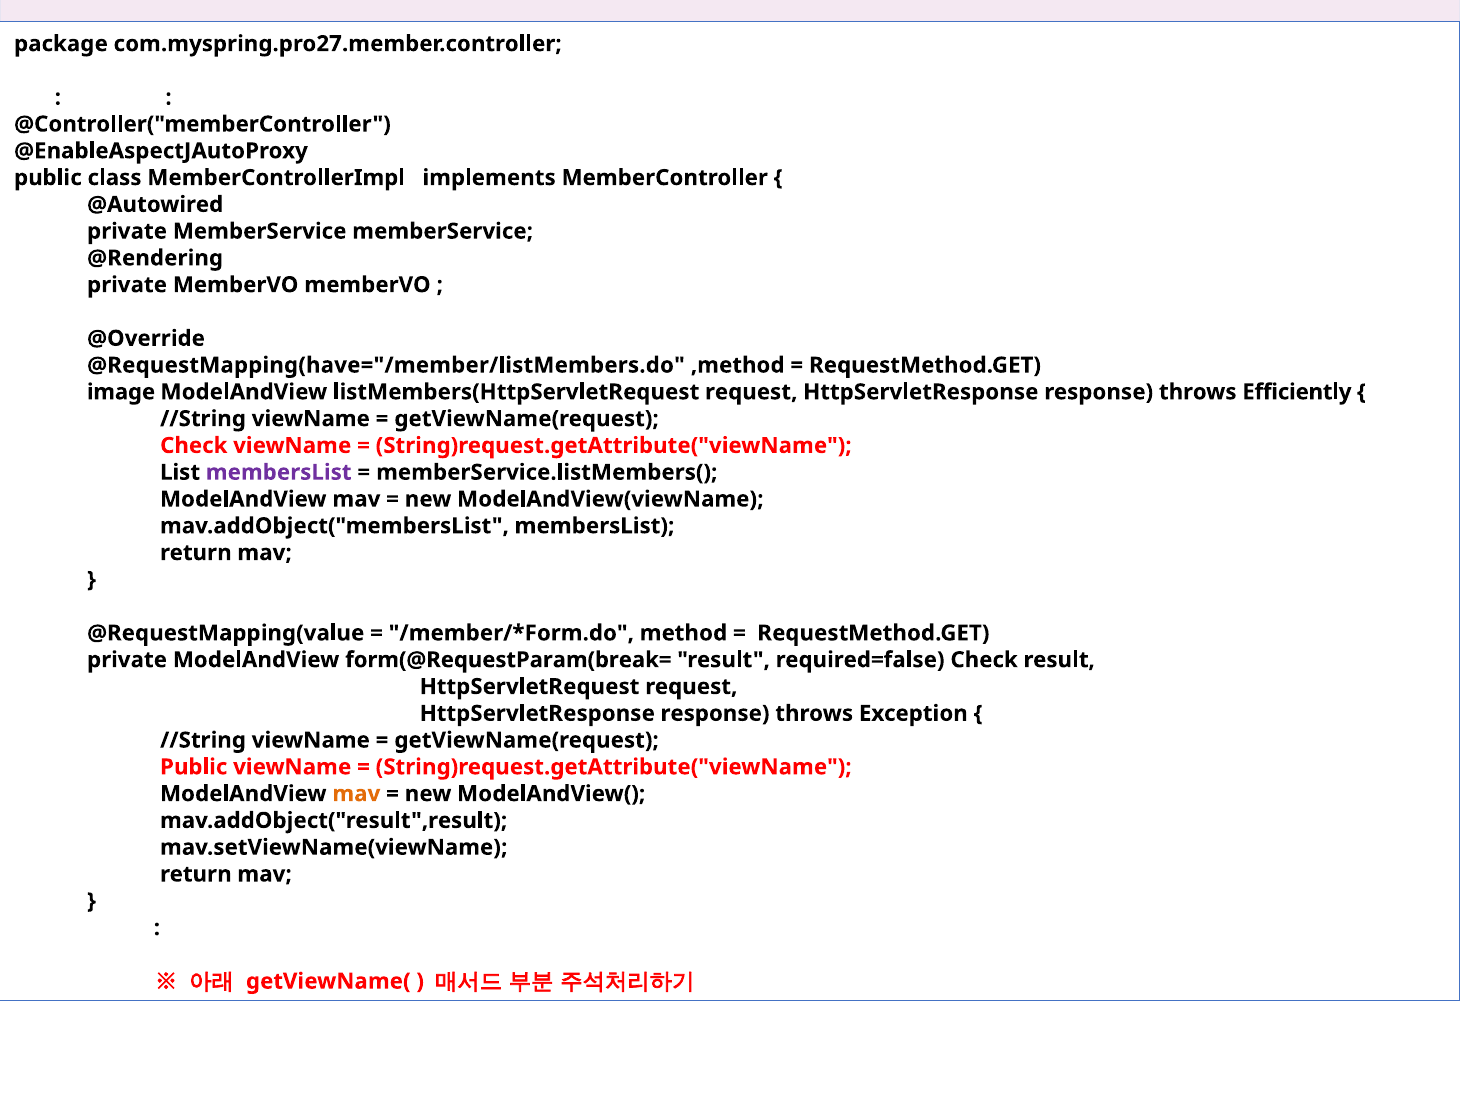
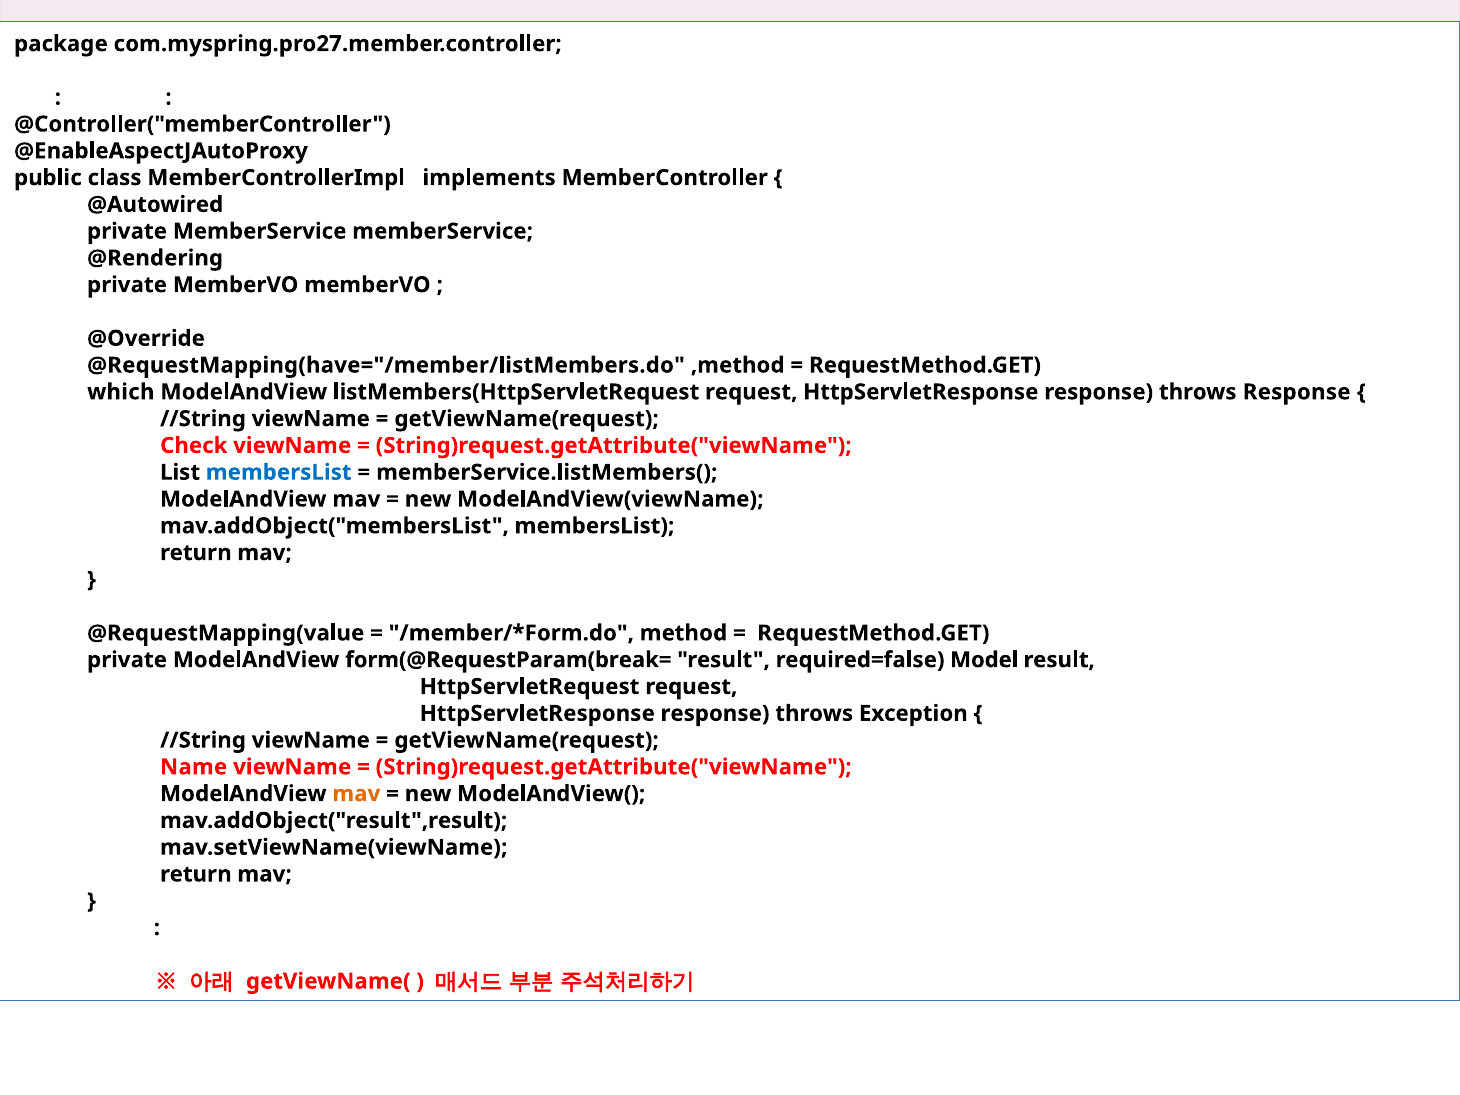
image: image -> which (121, 392)
throws Efficiently: Efficiently -> Response (1297, 392)
membersList colour: purple -> blue (279, 472)
required=false Check: Check -> Model (984, 660)
Public: Public -> Name (194, 767)
